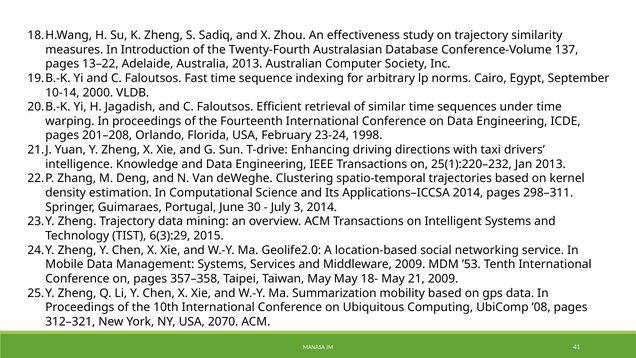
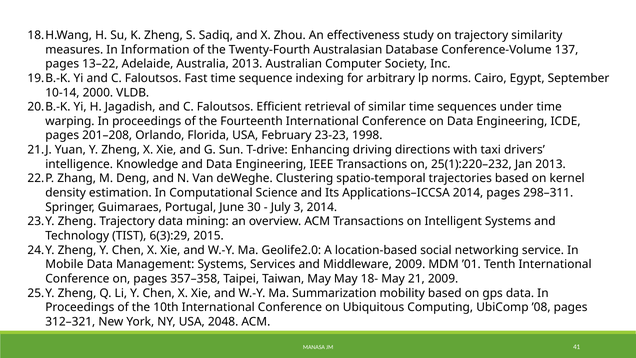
Introduction: Introduction -> Information (155, 50)
23-24: 23-24 -> 23-23 (332, 135)
’53: ’53 -> ’01 (471, 264)
2070: 2070 -> 2048 (223, 321)
